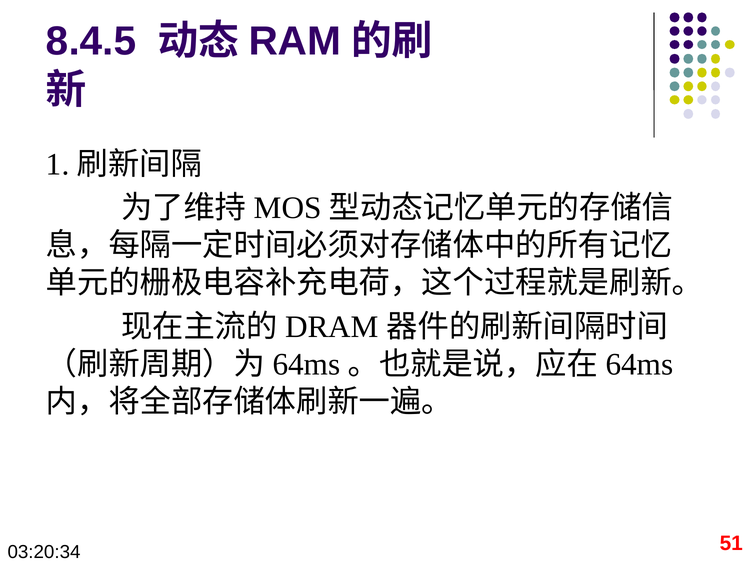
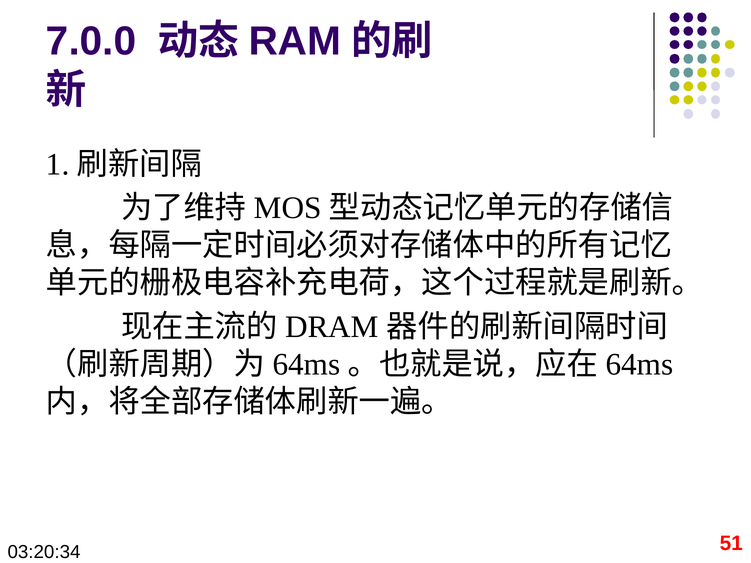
8.4.5: 8.4.5 -> 7.0.0 (91, 41)
